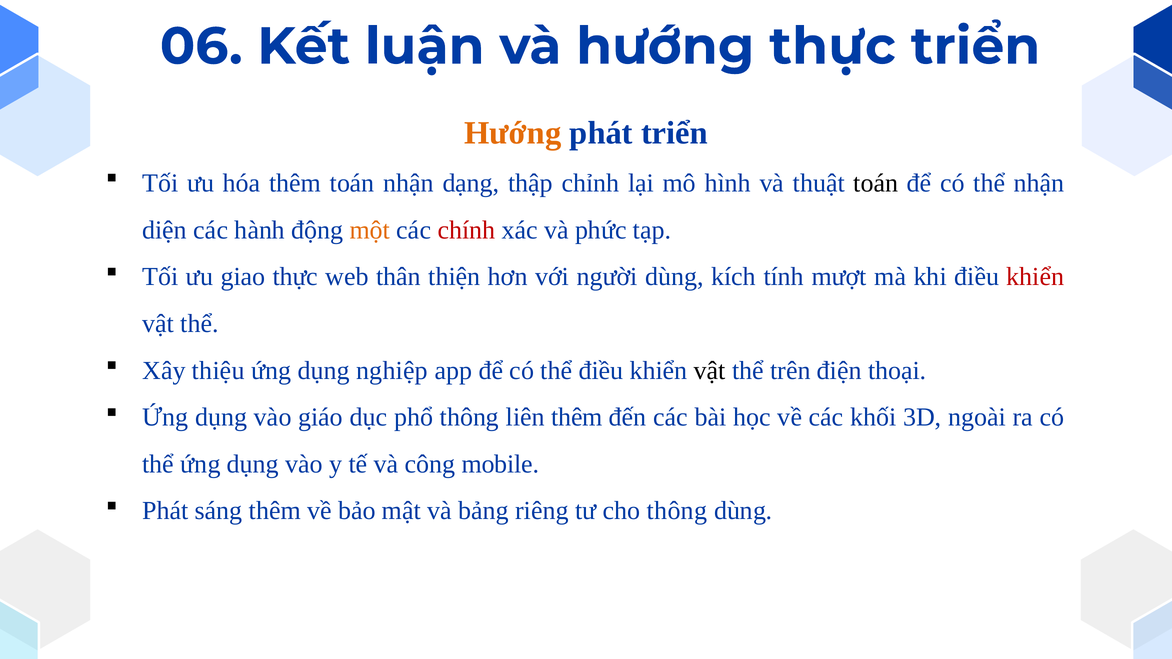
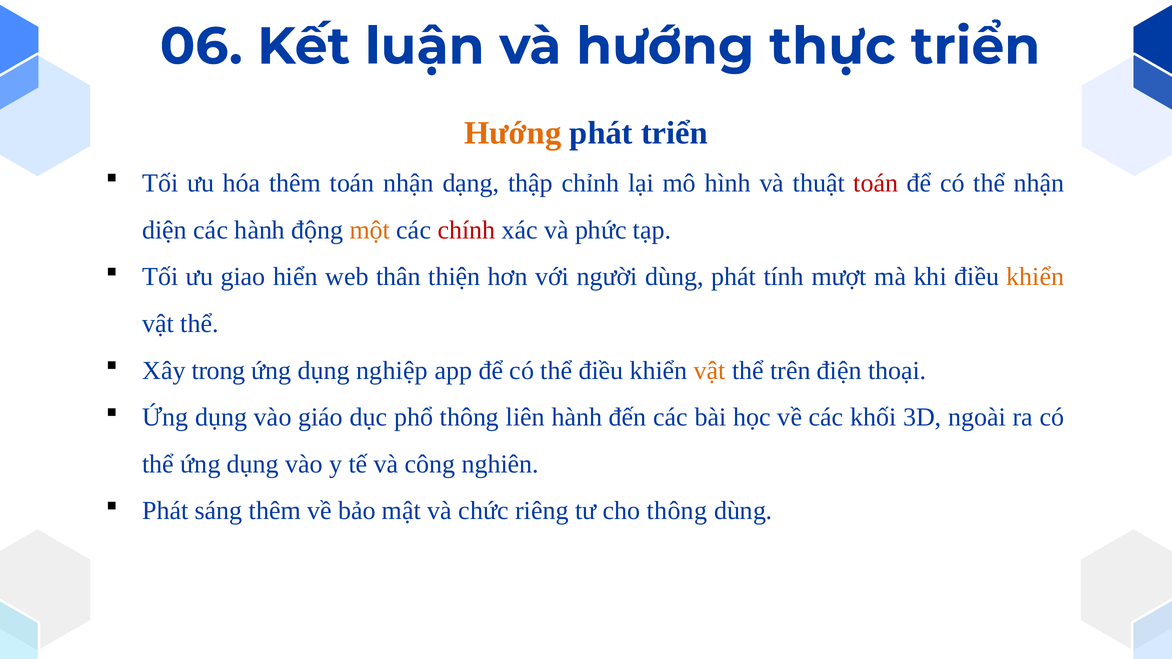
toán colour: black -> red (876, 183)
giao thực: thực -> hiển (295, 277)
dùng kích: kích -> phát (734, 277)
khiển colour: red -> orange (1035, 277)
thiệu: thiệu -> trong (219, 371)
vật colour: black -> orange (710, 371)
liên thêm: thêm -> hành (577, 417)
mobile: mobile -> nghiên (500, 464)
bảng: bảng -> chức (484, 511)
